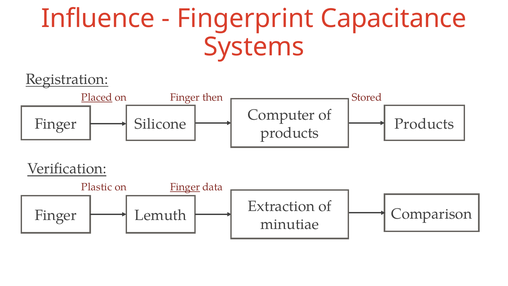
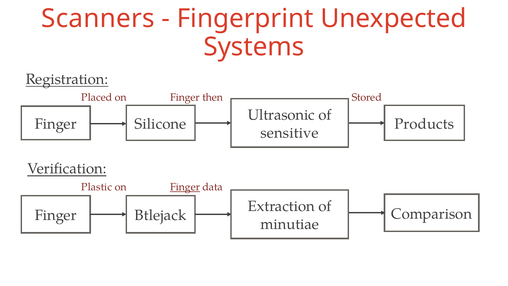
Influence: Influence -> Scanners (98, 19)
Capacitance: Capacitance -> Unexpected (393, 19)
Placed underline: present -> none (97, 97)
Computer: Computer -> Ultrasonic (281, 115)
products: products -> sensitive (290, 133)
Lemuth: Lemuth -> Btlejack (161, 215)
